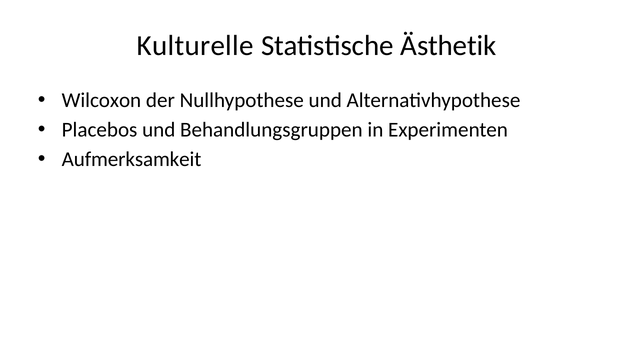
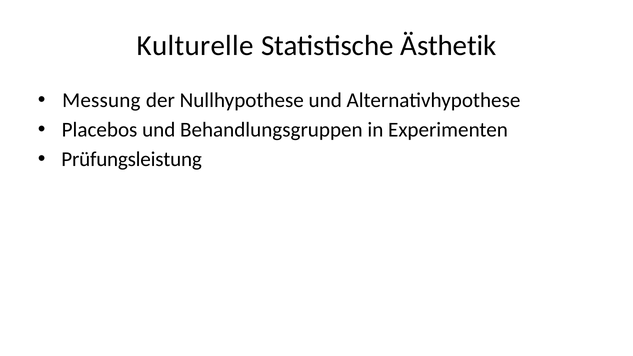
Wilcoxon: Wilcoxon -> Messung (101, 100)
Aufmerksamkeit: Aufmerksamkeit -> Prüfungsleistung (132, 159)
